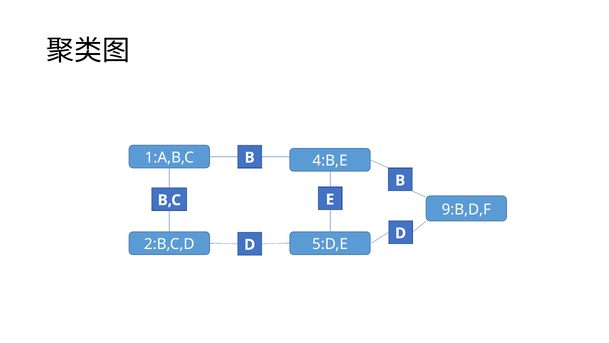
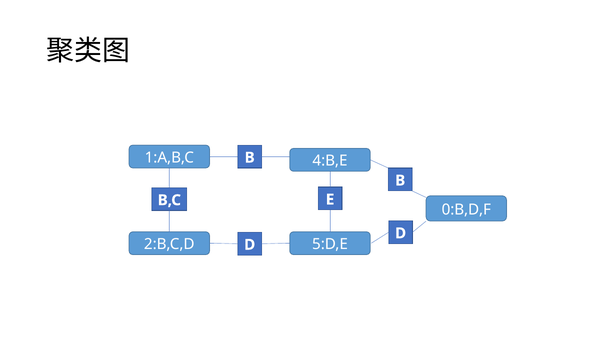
9:B,D,F: 9:B,D,F -> 0:B,D,F (466, 209)
